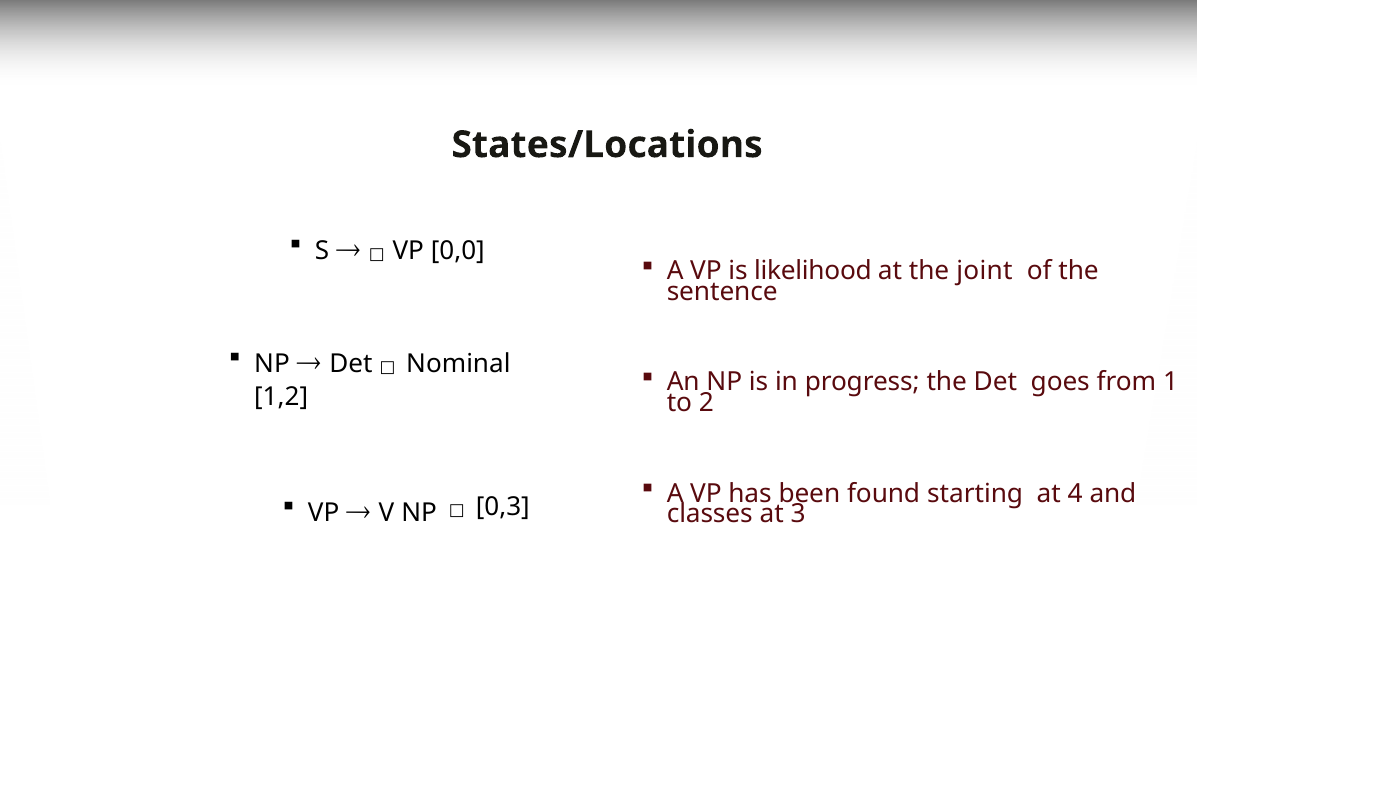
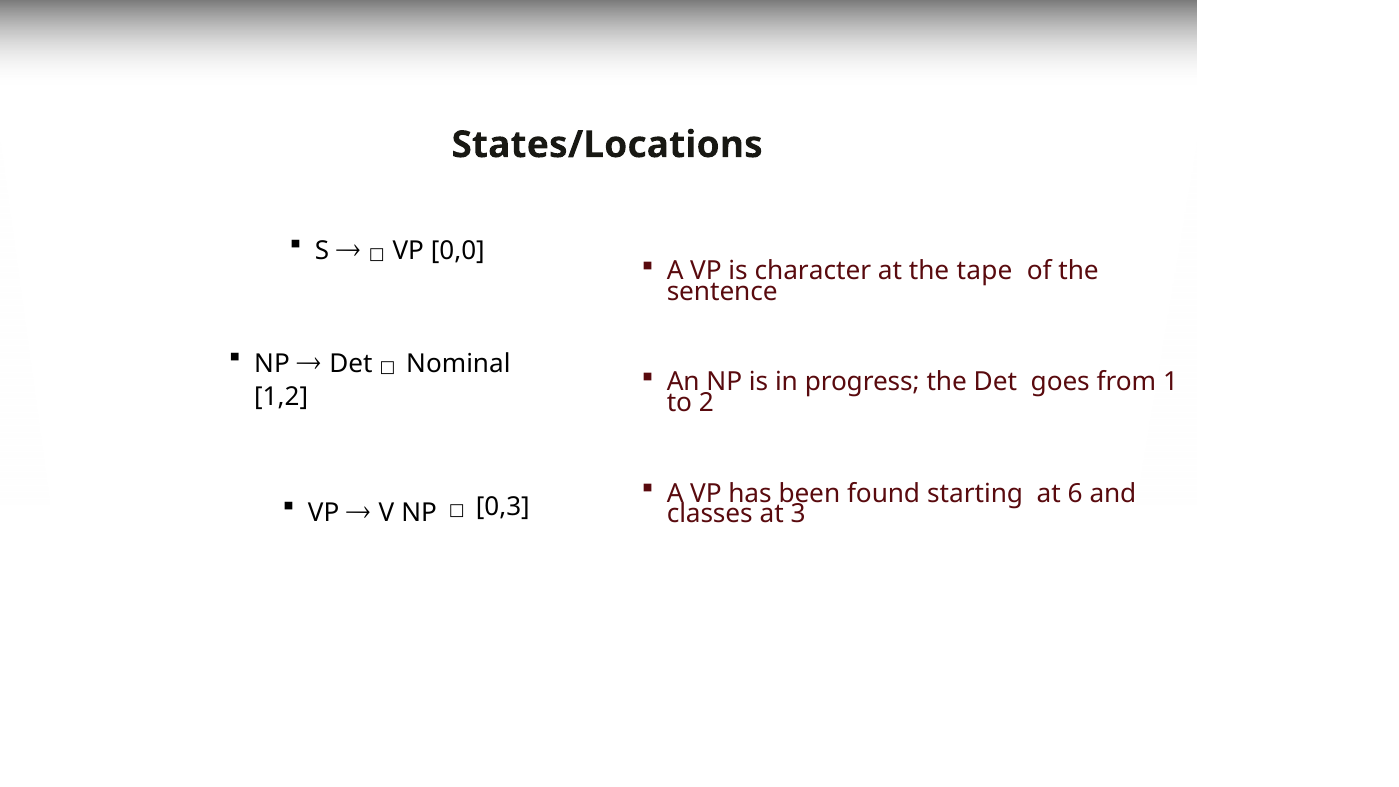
likelihood: likelihood -> character (813, 271)
joint: joint -> tape (984, 271)
4: 4 -> 6 (1075, 494)
